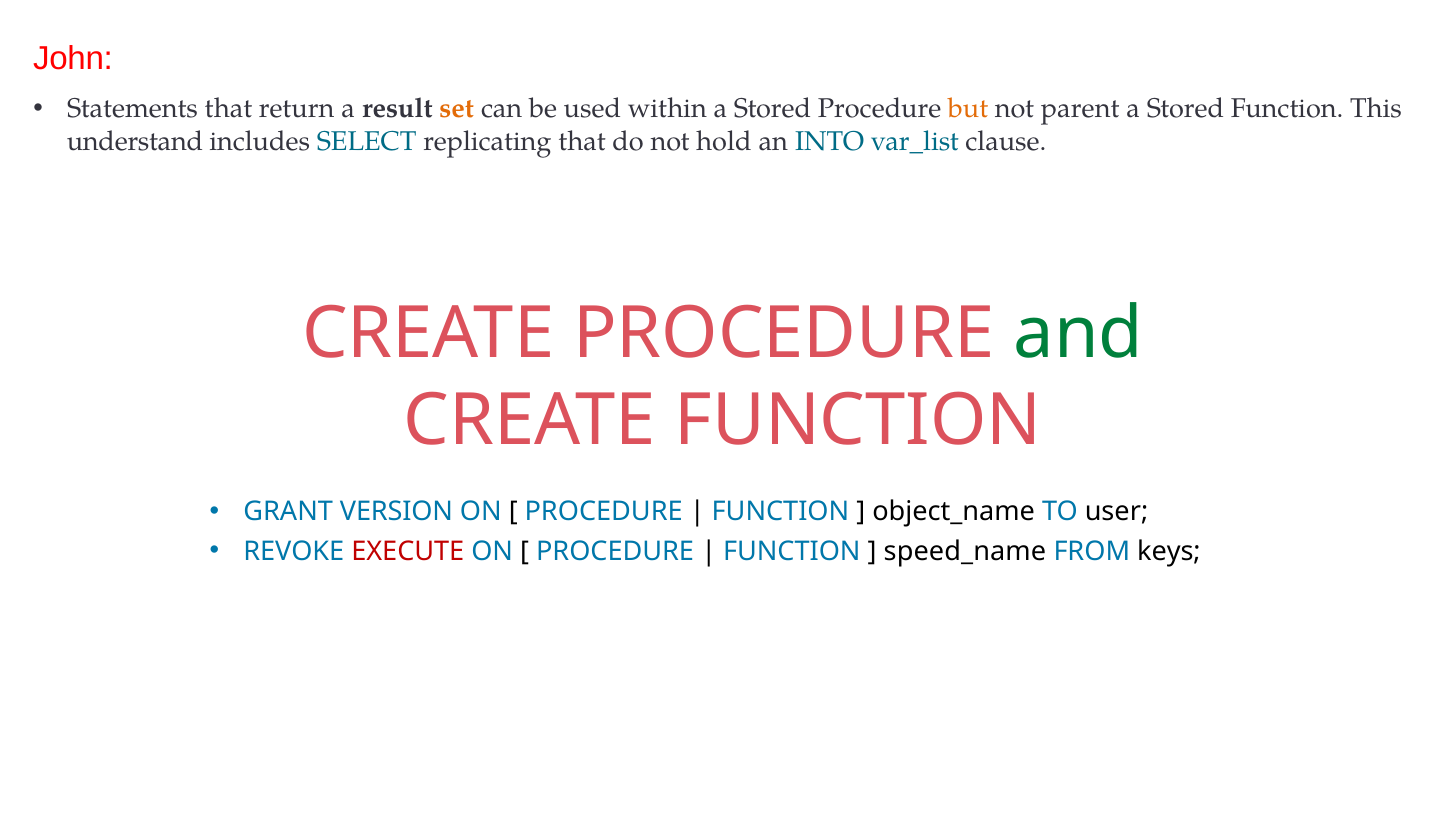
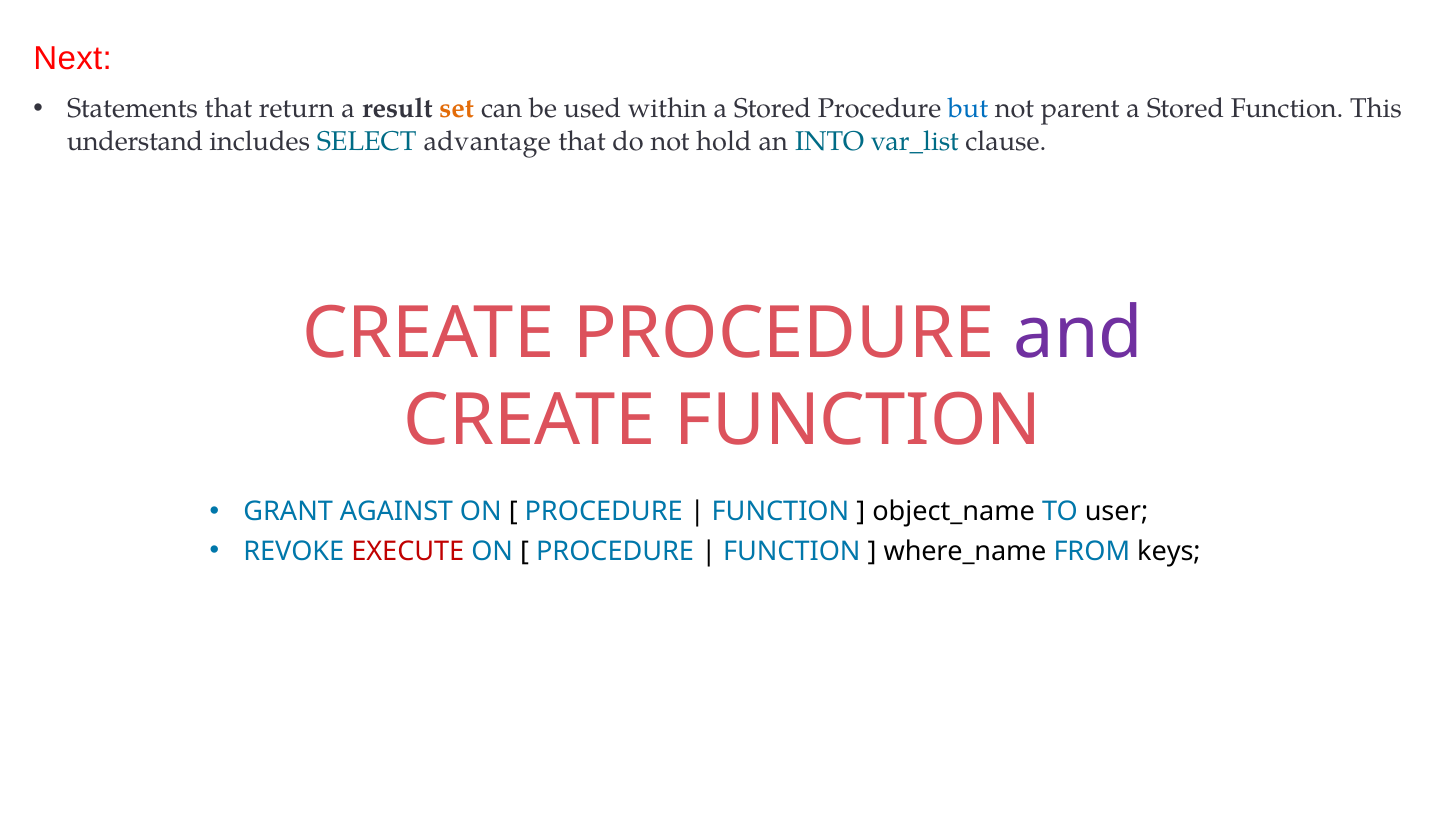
John: John -> Next (73, 58)
but colour: orange -> blue (968, 109)
replicating: replicating -> advantage (487, 141)
and colour: green -> purple (1078, 334)
VERSION: VERSION -> AGAINST (397, 512)
speed_name: speed_name -> where_name (965, 552)
